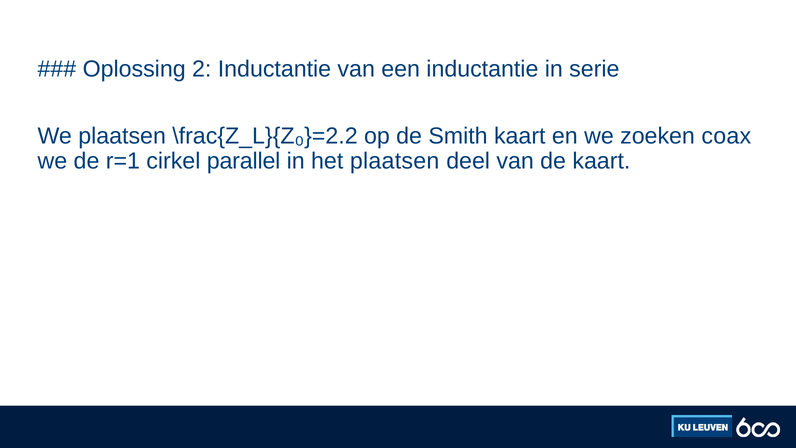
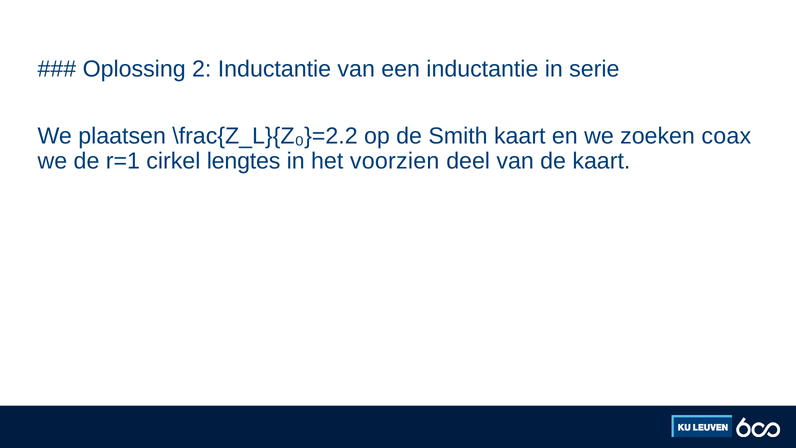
parallel: parallel -> lengtes (244, 161)
het plaatsen: plaatsen -> voorzien (395, 161)
